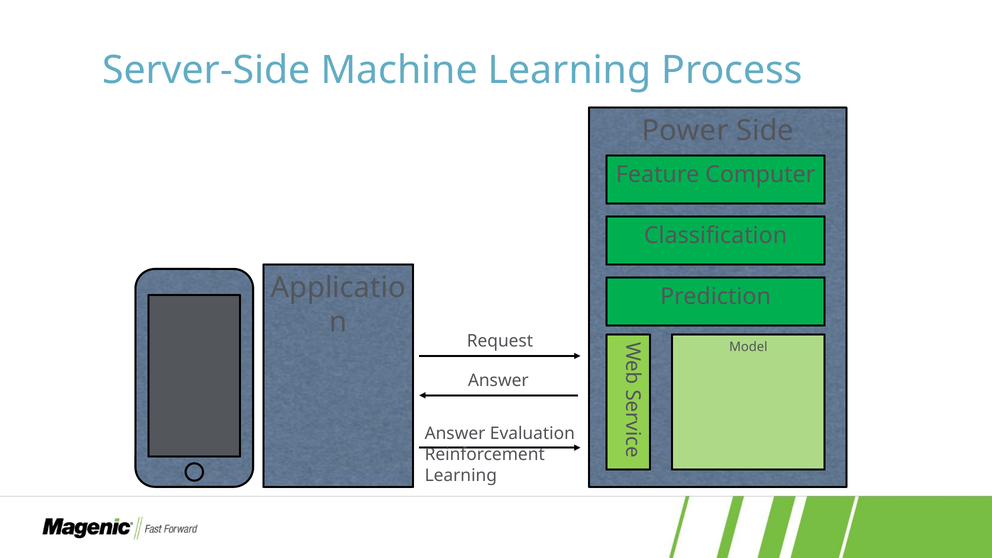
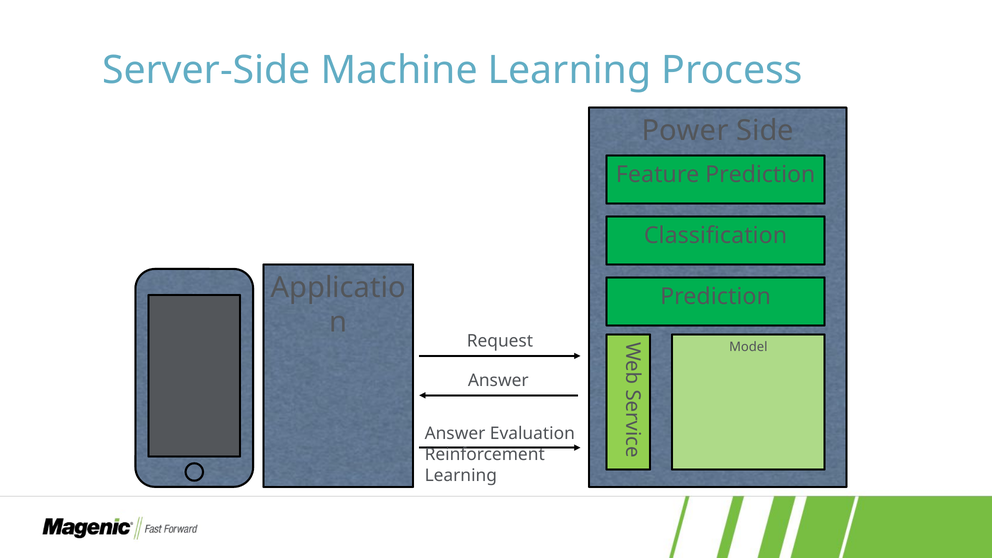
Feature Computer: Computer -> Prediction (760, 175)
